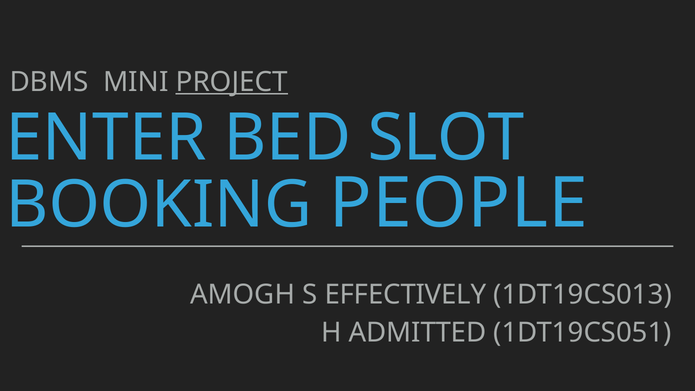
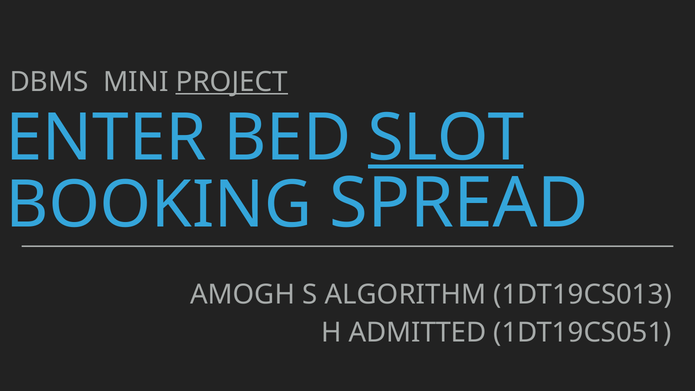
SLOT underline: none -> present (446, 138)
PEOPLE: PEOPLE -> SPREAD (459, 203)
EFFECTIVELY: EFFECTIVELY -> ALGORITHM (405, 295)
